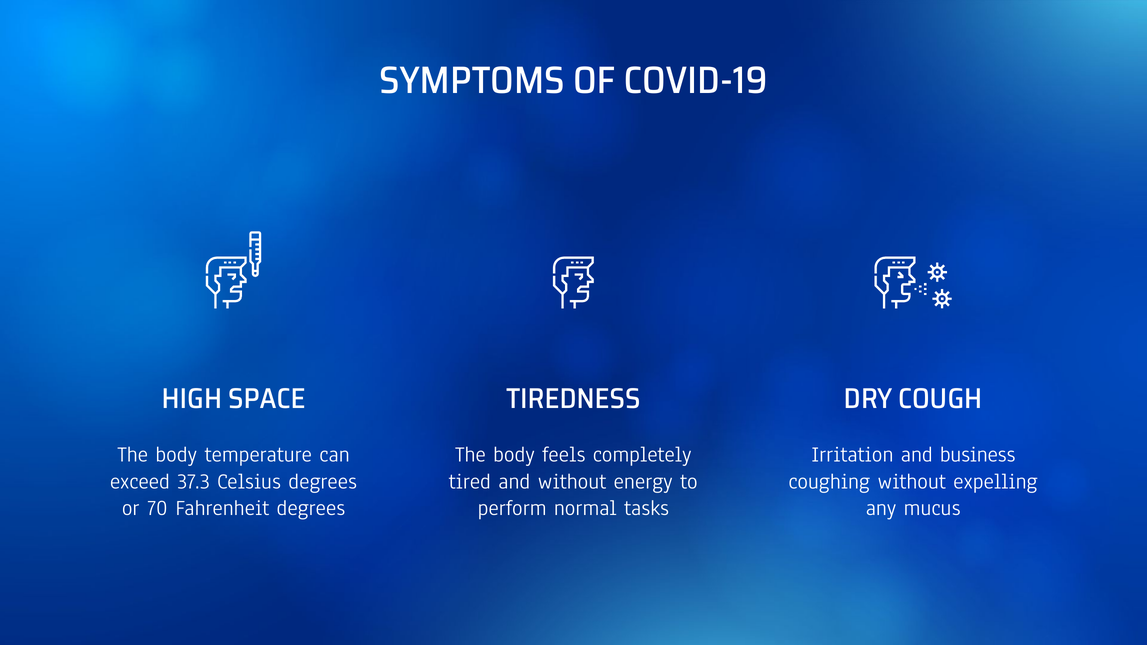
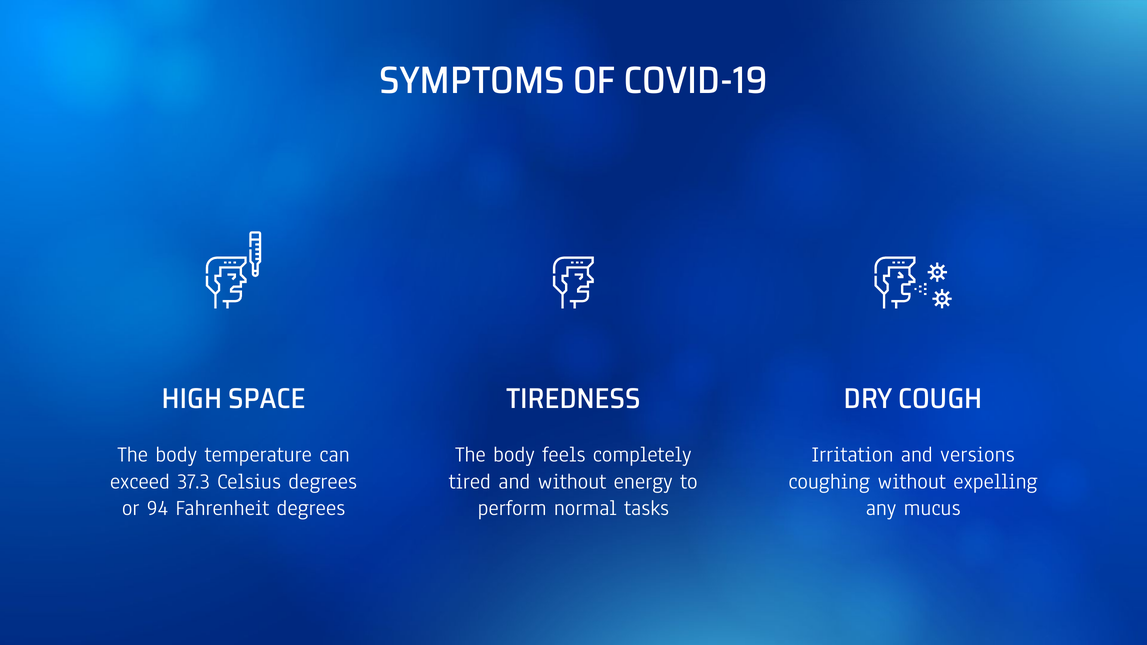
business: business -> versions (977, 455)
70: 70 -> 94 (158, 508)
